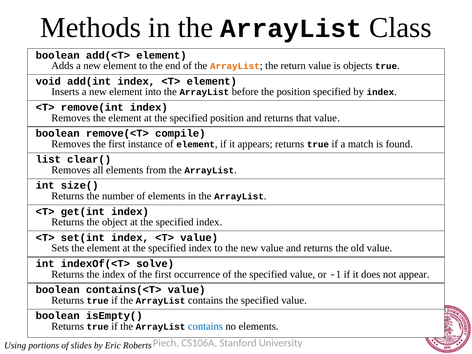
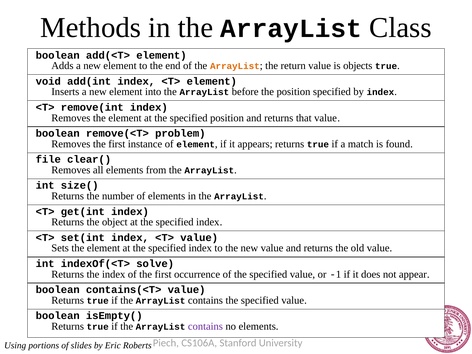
compile: compile -> problem (180, 133)
list: list -> file (48, 159)
contains colour: blue -> purple (205, 326)
